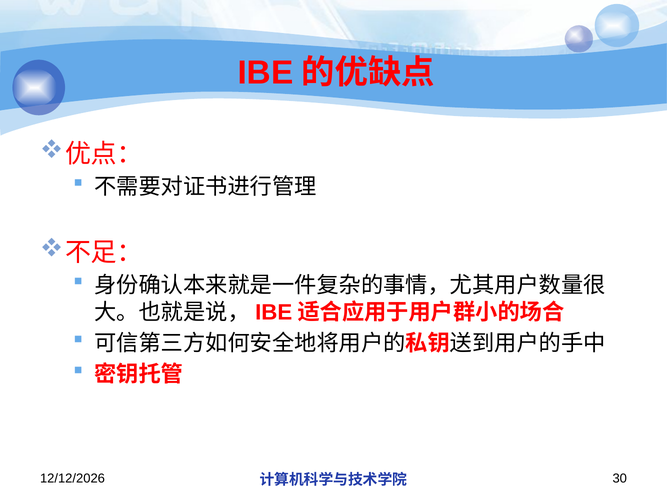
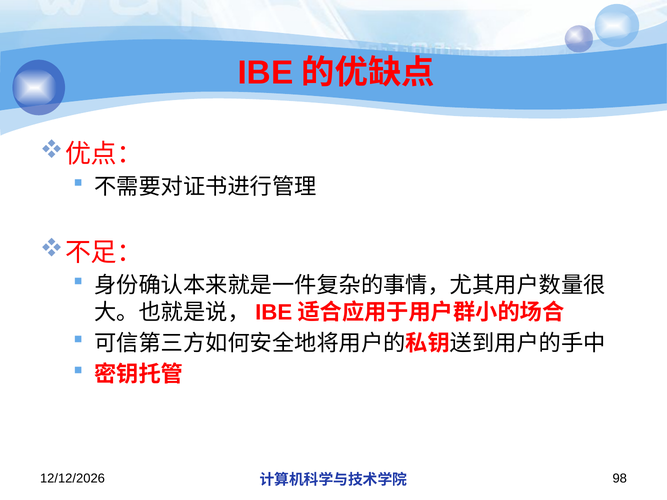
30: 30 -> 98 (620, 479)
